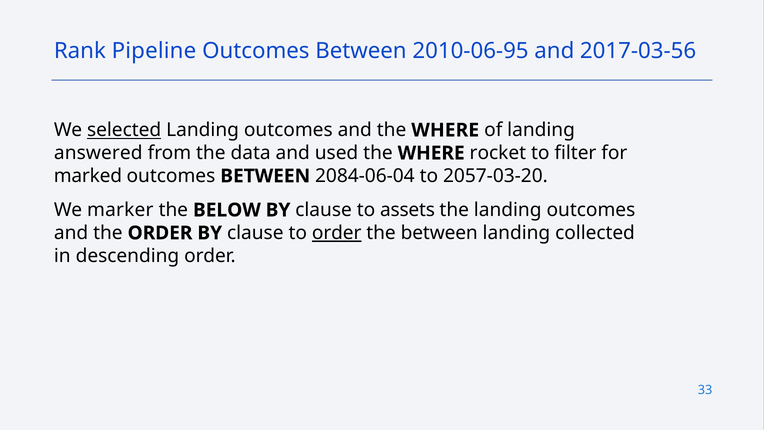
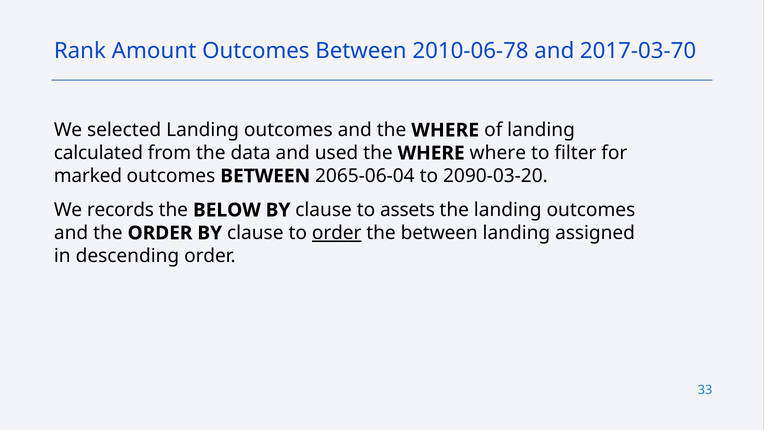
Pipeline: Pipeline -> Amount (154, 51)
2010-06-95: 2010-06-95 -> 2010-06-78 (471, 51)
2017-03-56: 2017-03-56 -> 2017-03-70 (638, 51)
selected underline: present -> none (124, 130)
answered: answered -> calculated (98, 153)
WHERE rocket: rocket -> where (498, 153)
2084-06-04: 2084-06-04 -> 2065-06-04 (365, 176)
2057-03-20: 2057-03-20 -> 2090-03-20 (495, 176)
marker: marker -> records (120, 210)
collected: collected -> assigned (595, 233)
